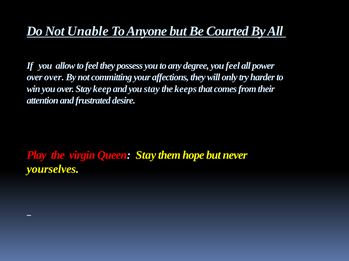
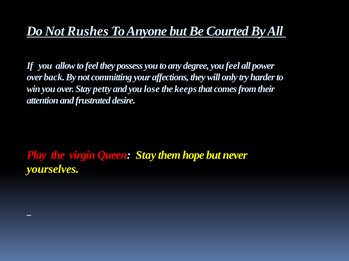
Unable: Unable -> Rushes (88, 31)
over over: over -> back (54, 77)
keep: keep -> petty (102, 89)
you stay: stay -> lose (152, 89)
